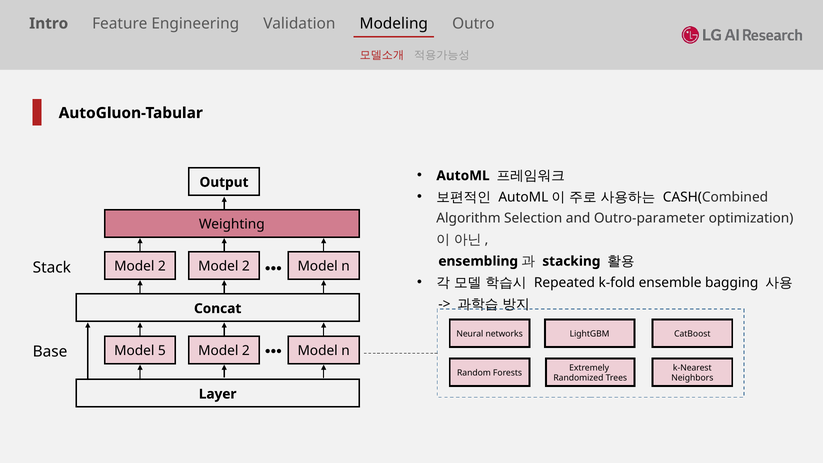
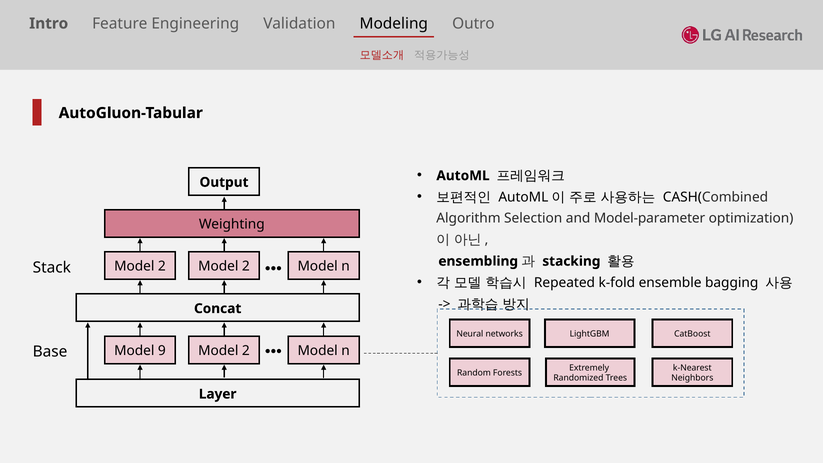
Outro-parameter: Outro-parameter -> Model-parameter (650, 218)
5: 5 -> 9 (162, 351)
